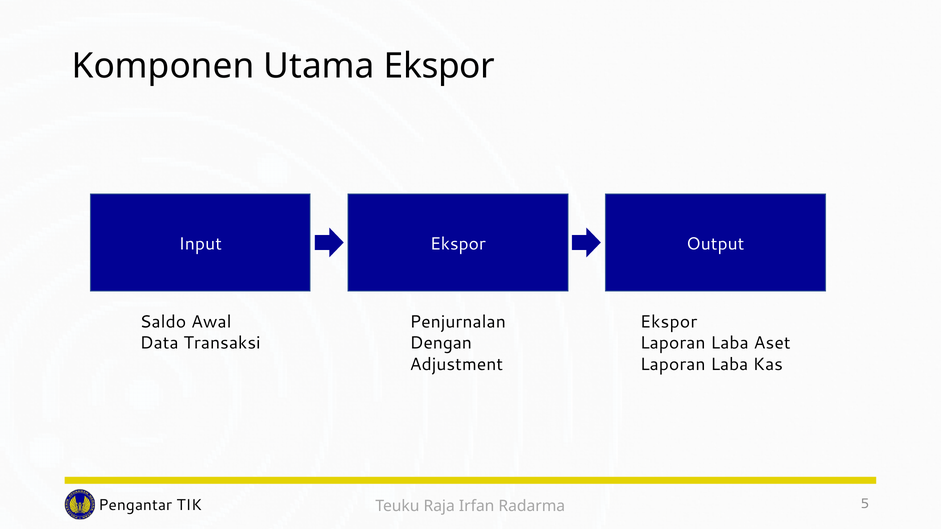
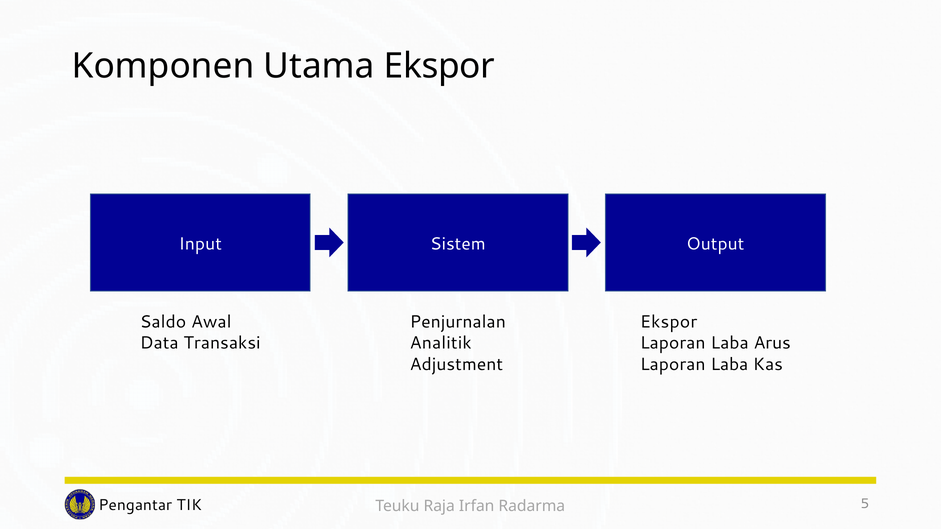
Input Ekspor: Ekspor -> Sistem (458, 244)
Dengan: Dengan -> Analitik (441, 343)
Aset: Aset -> Arus (772, 343)
